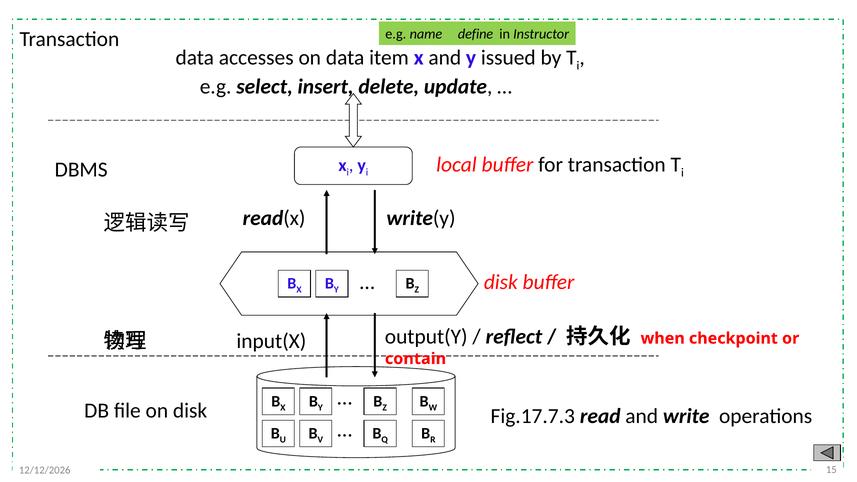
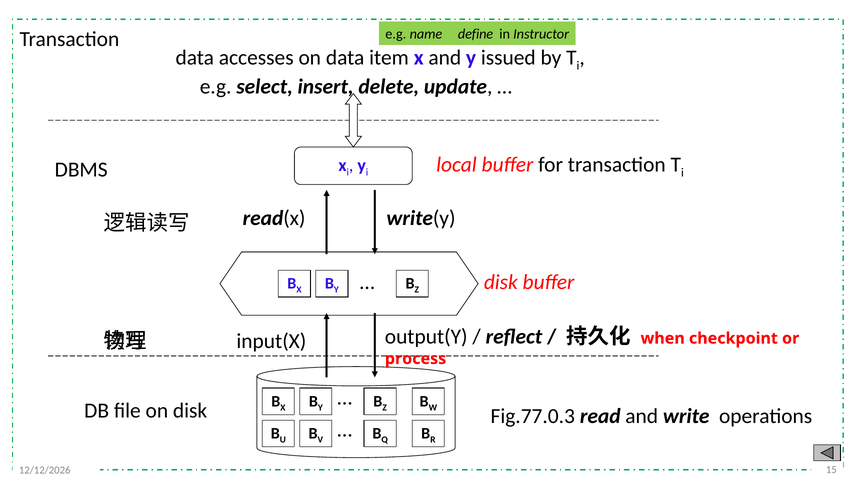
contain: contain -> process (416, 359)
Fig.17.7.3: Fig.17.7.3 -> Fig.77.0.3 (533, 416)
